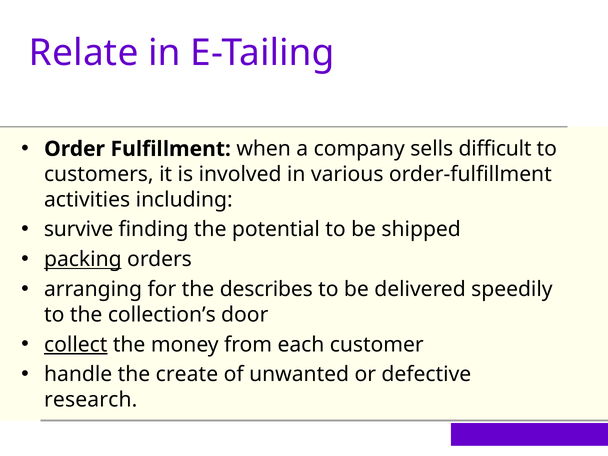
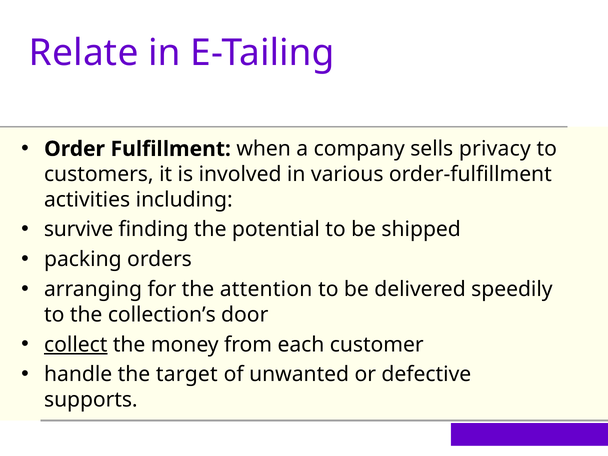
difficult: difficult -> privacy (495, 149)
packing underline: present -> none (83, 259)
describes: describes -> attention (266, 289)
create: create -> target (187, 374)
research: research -> supports (91, 400)
